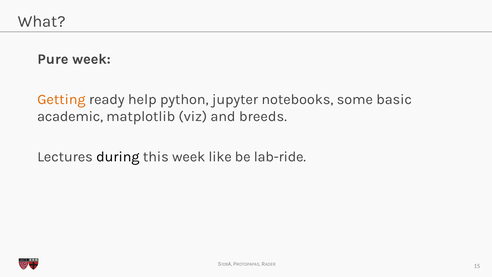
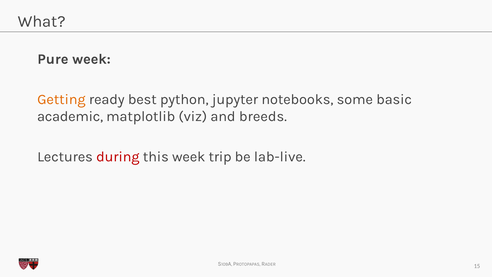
help: help -> best (142, 99)
during colour: black -> red (118, 157)
like: like -> trip (220, 157)
lab-ride: lab-ride -> lab-live (280, 157)
